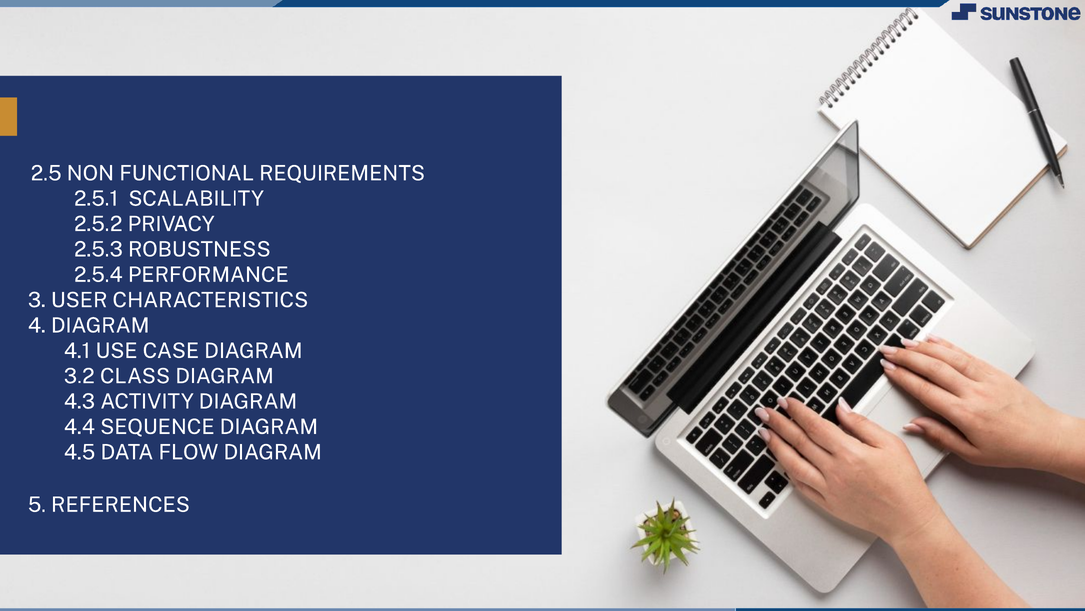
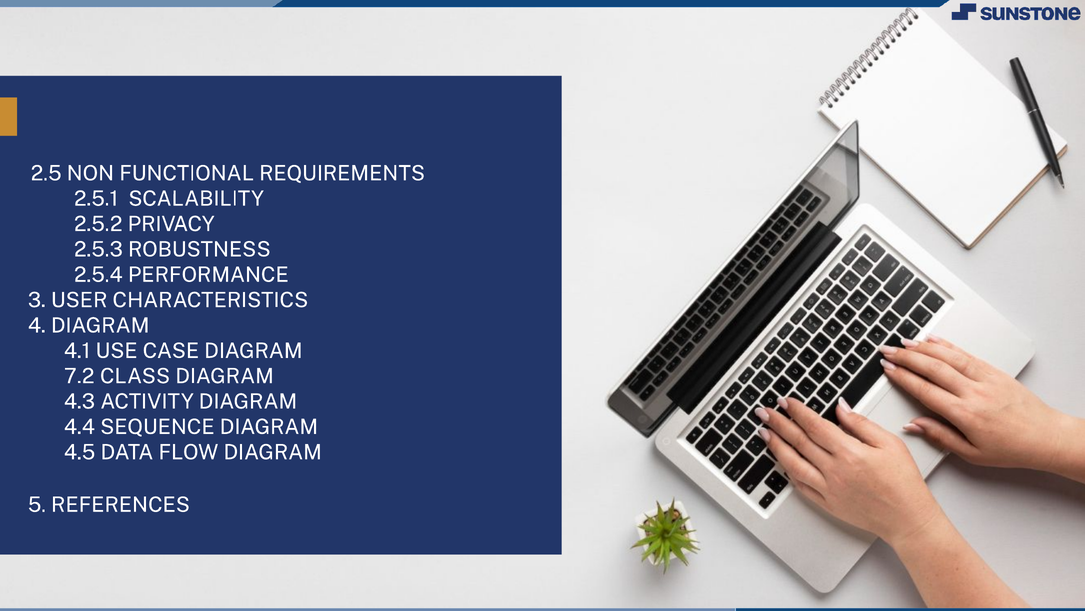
3.2: 3.2 -> 7.2 (79, 376)
